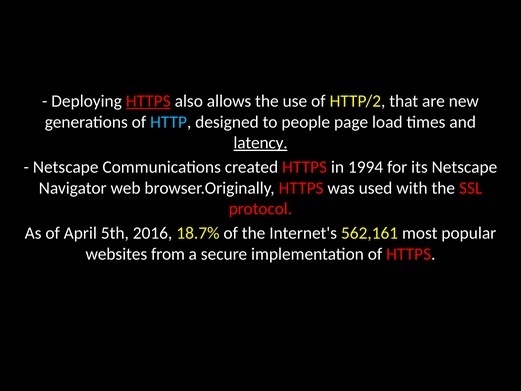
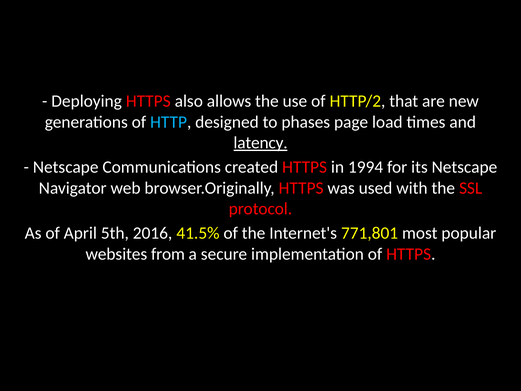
HTTPS underline: present -> none (148, 101)
people: people -> phases (306, 122)
18.7%: 18.7% -> 41.5% (198, 233)
562,161: 562,161 -> 771,801 (370, 233)
